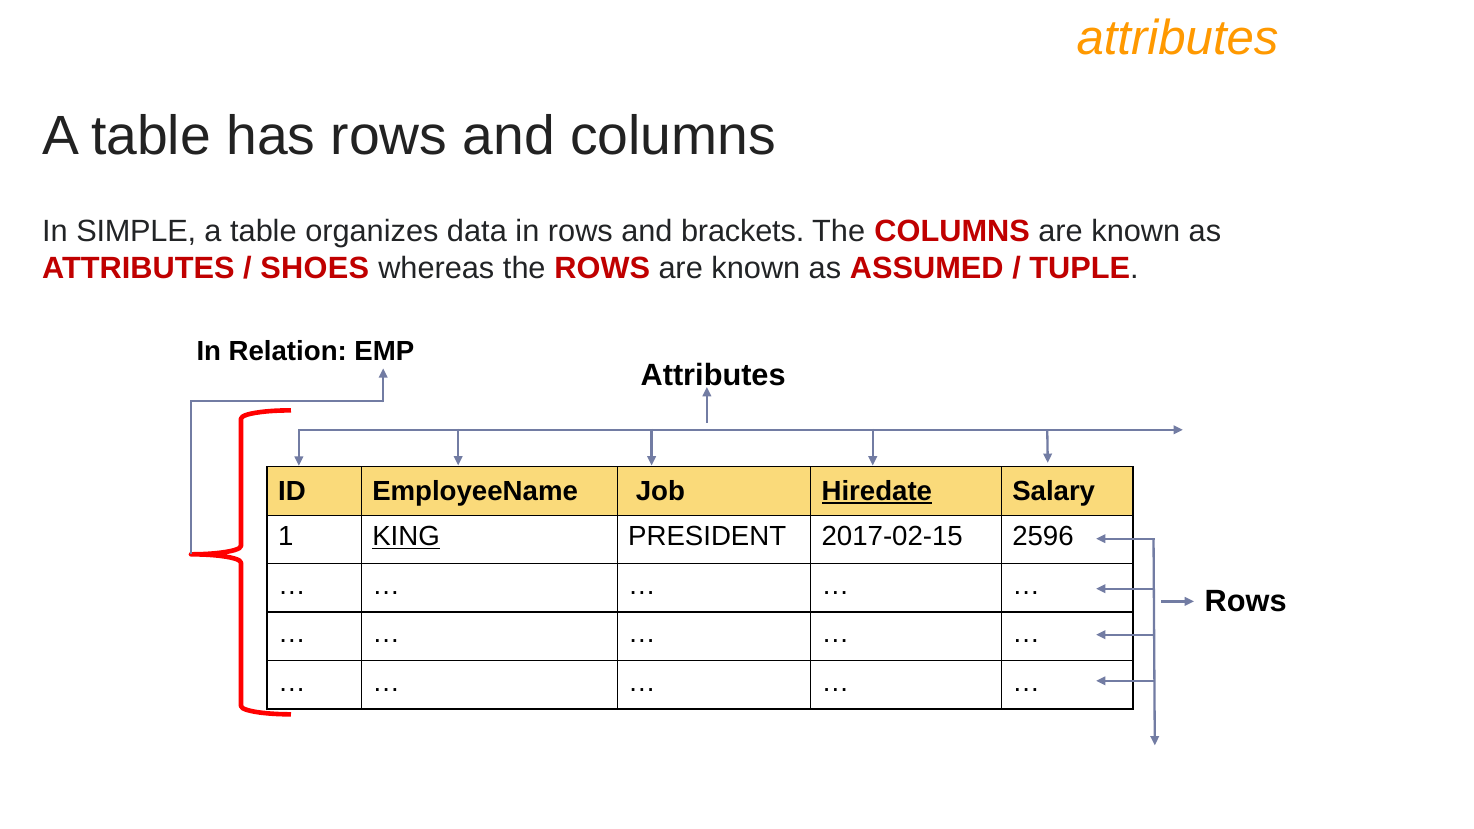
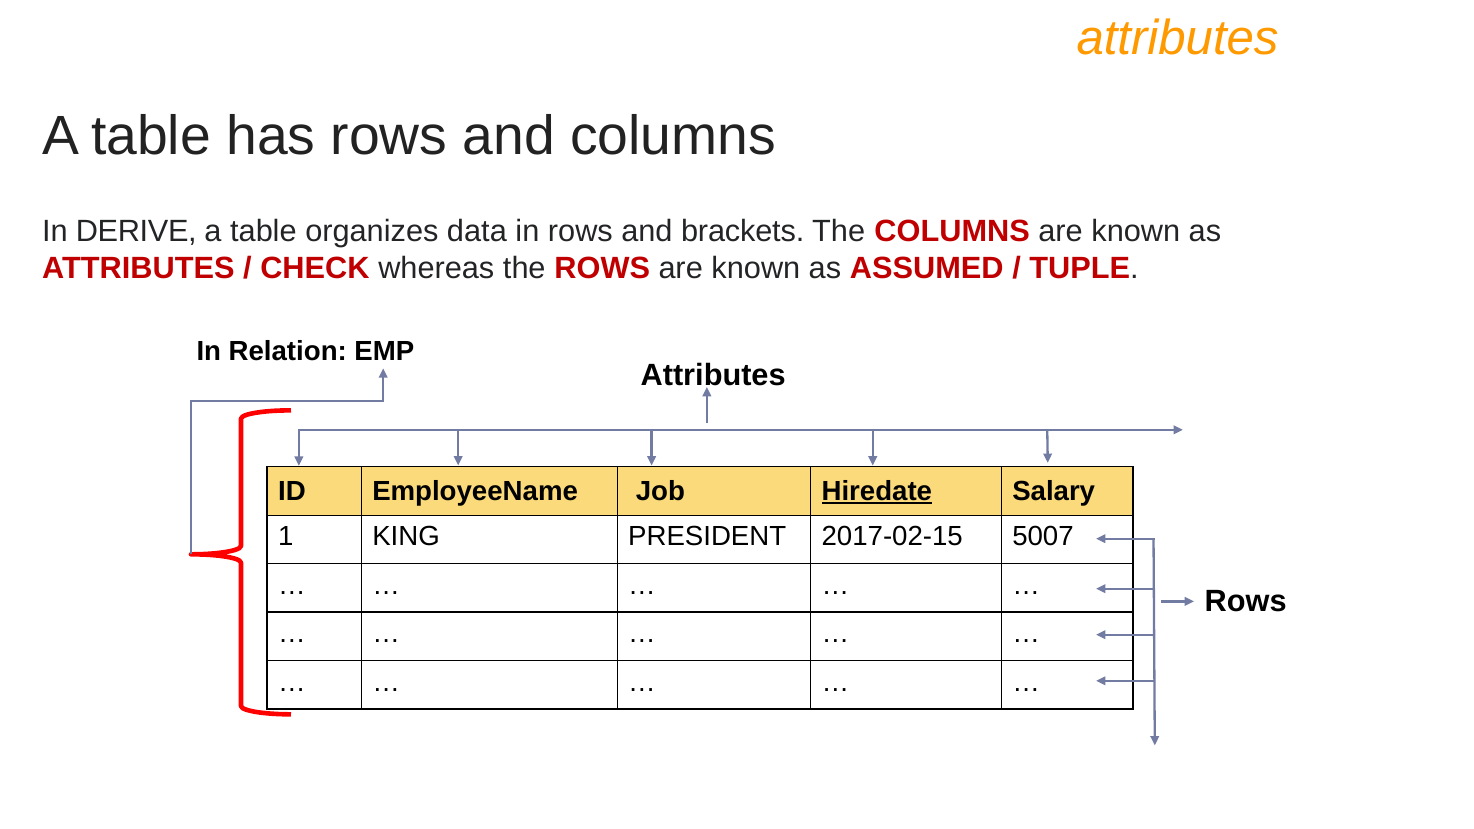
SIMPLE: SIMPLE -> DERIVE (136, 232)
SHOES: SHOES -> CHECK (315, 268)
KING underline: present -> none (406, 537)
2596: 2596 -> 5007 (1043, 537)
